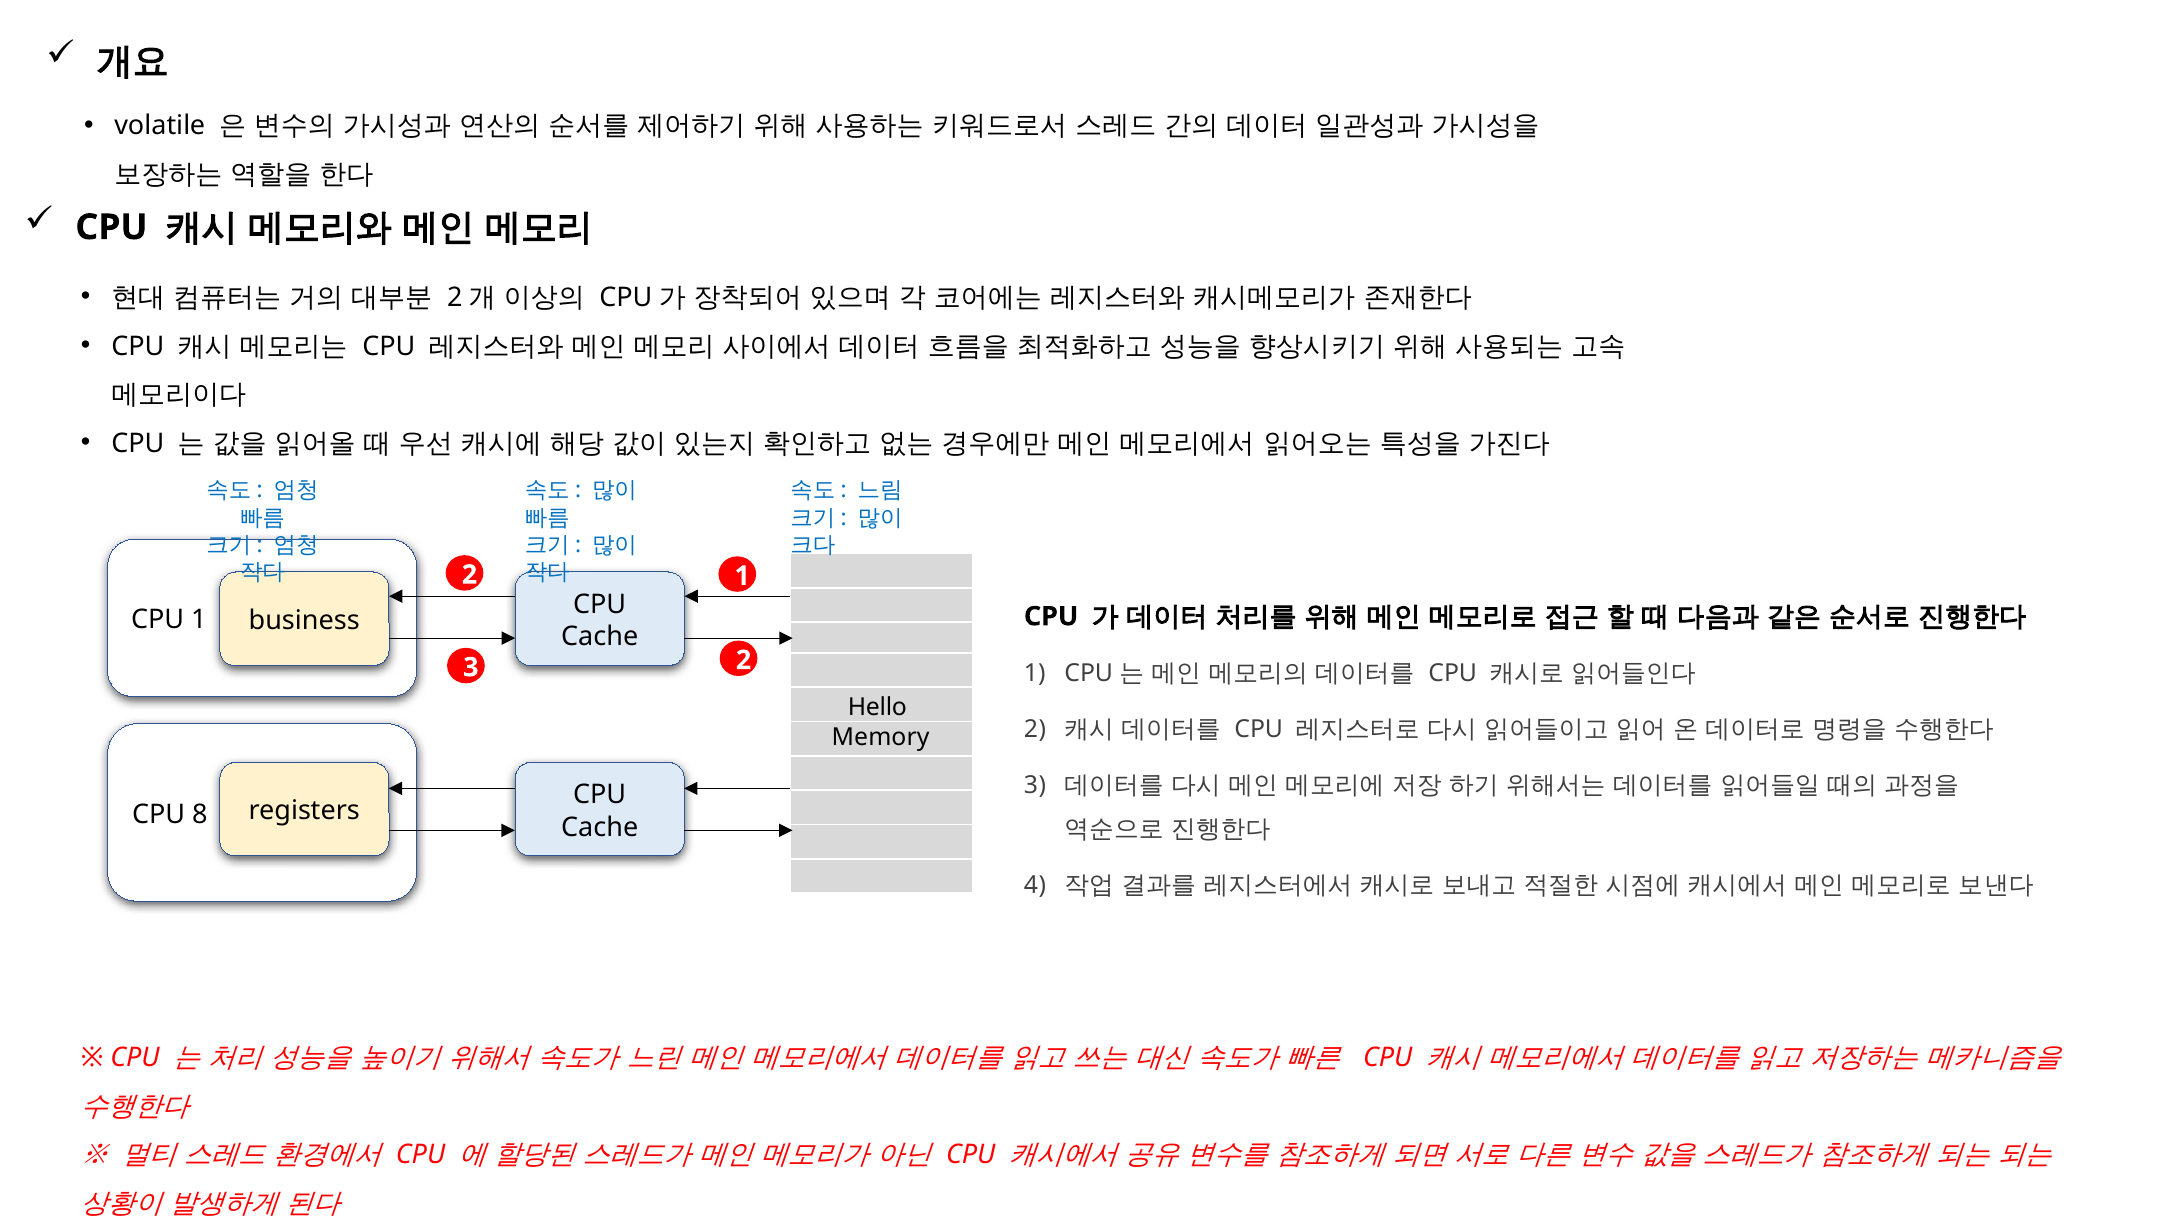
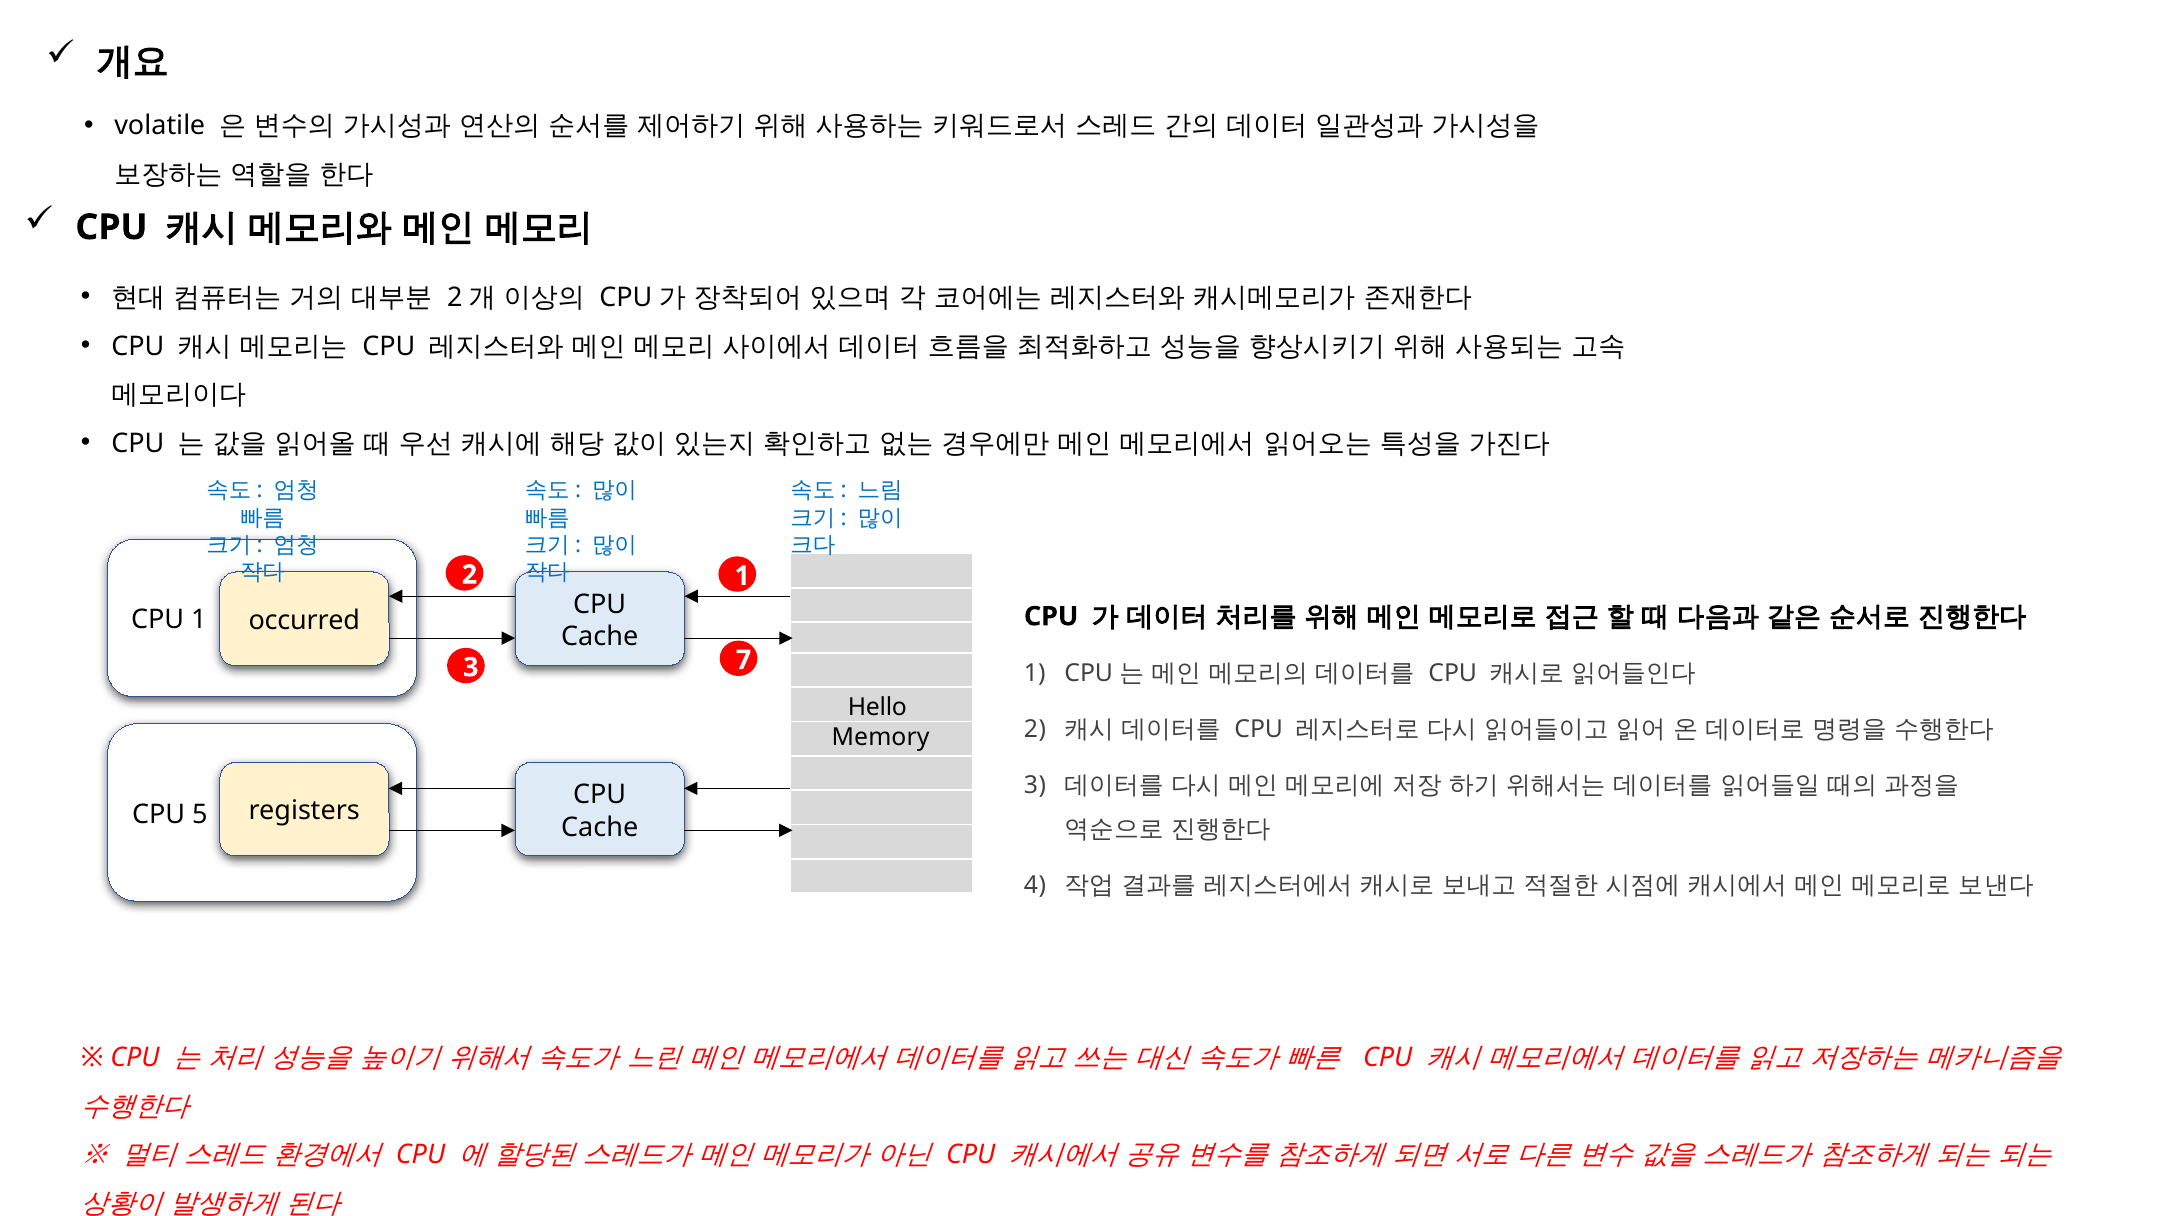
business: business -> occurred (304, 621)
3 2: 2 -> 7 (744, 660)
8: 8 -> 5 (200, 814)
